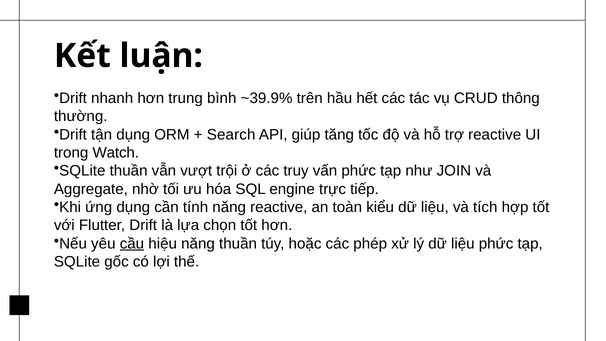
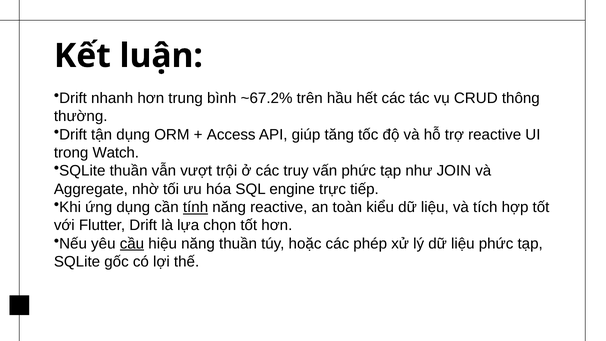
~39.9%: ~39.9% -> ~67.2% (267, 98)
Search: Search -> Access (231, 135)
tính underline: none -> present (196, 207)
